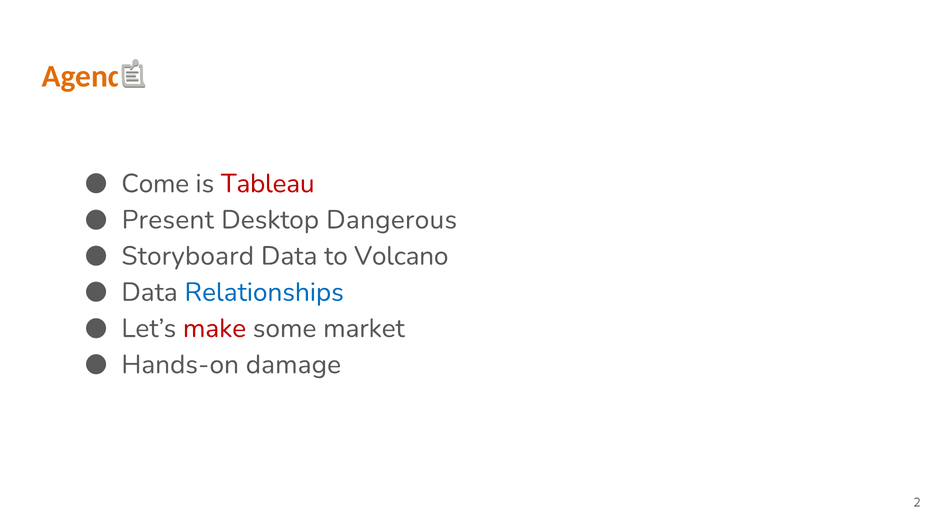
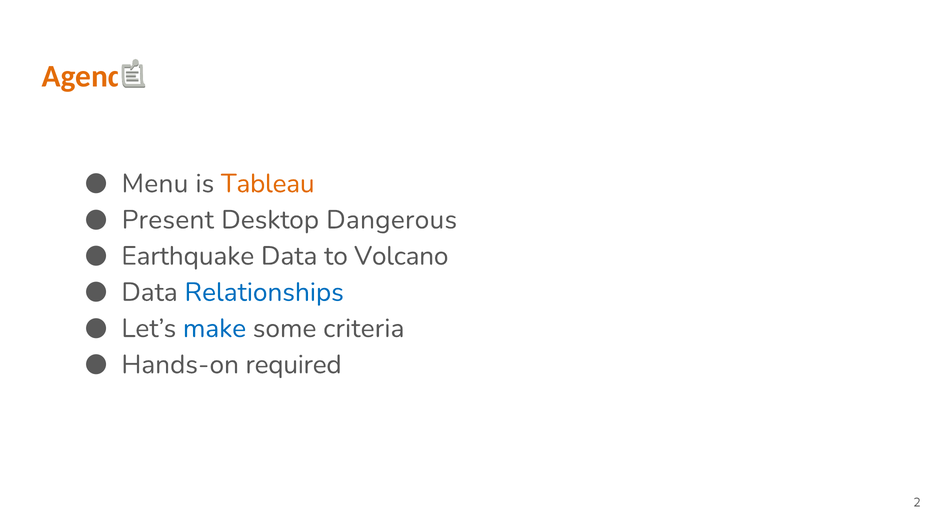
Come: Come -> Menu (155, 183)
Tableau colour: red -> orange (268, 183)
Storyboard: Storyboard -> Earthquake (188, 256)
make colour: red -> blue (215, 328)
market: market -> criteria (364, 328)
damage: damage -> required (294, 364)
